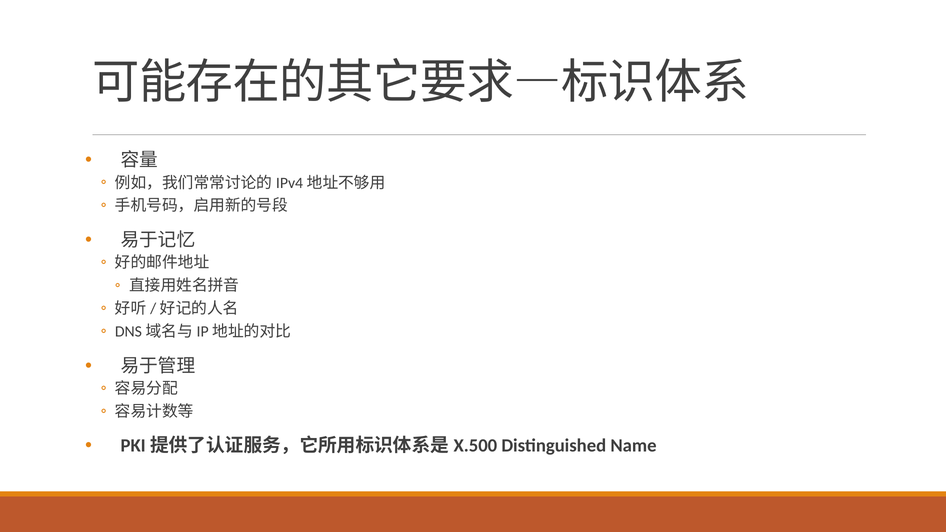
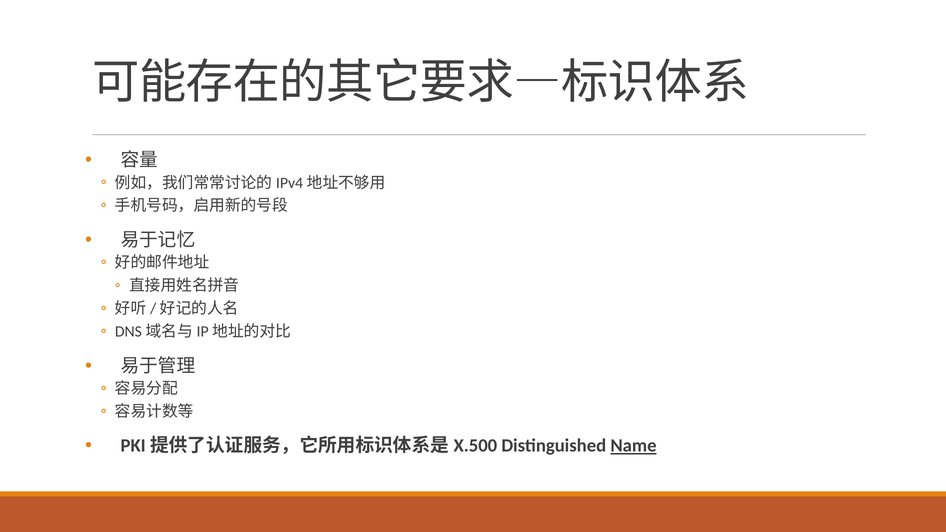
Name underline: none -> present (633, 446)
